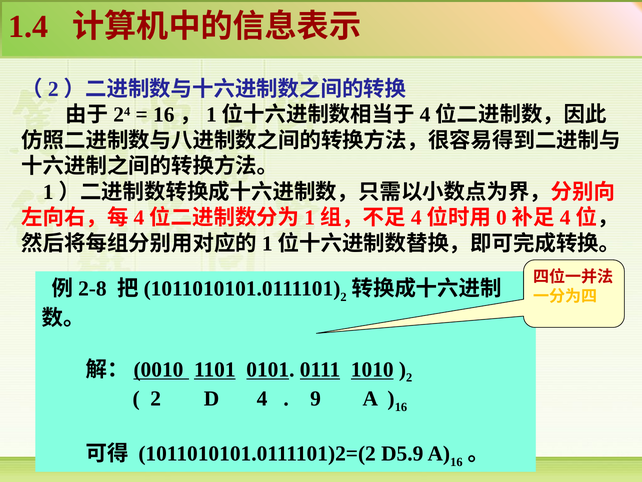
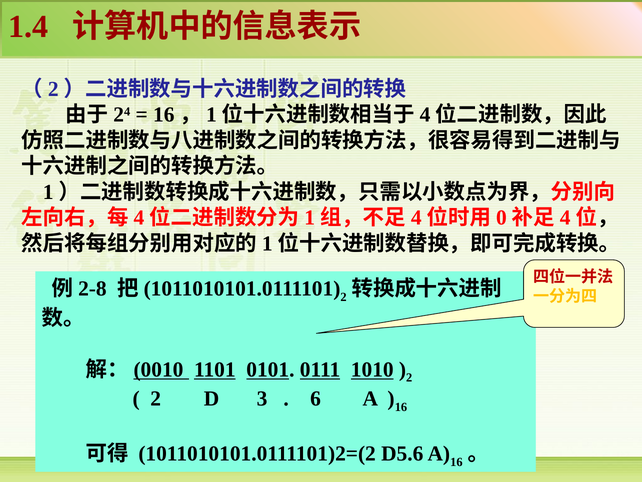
4: 4 -> 3 (262, 398)
9: 9 -> 6 (316, 398)
D5.9: D5.9 -> D5.6 (402, 453)
